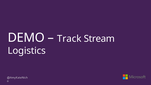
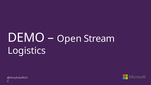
Track: Track -> Open (69, 39)
